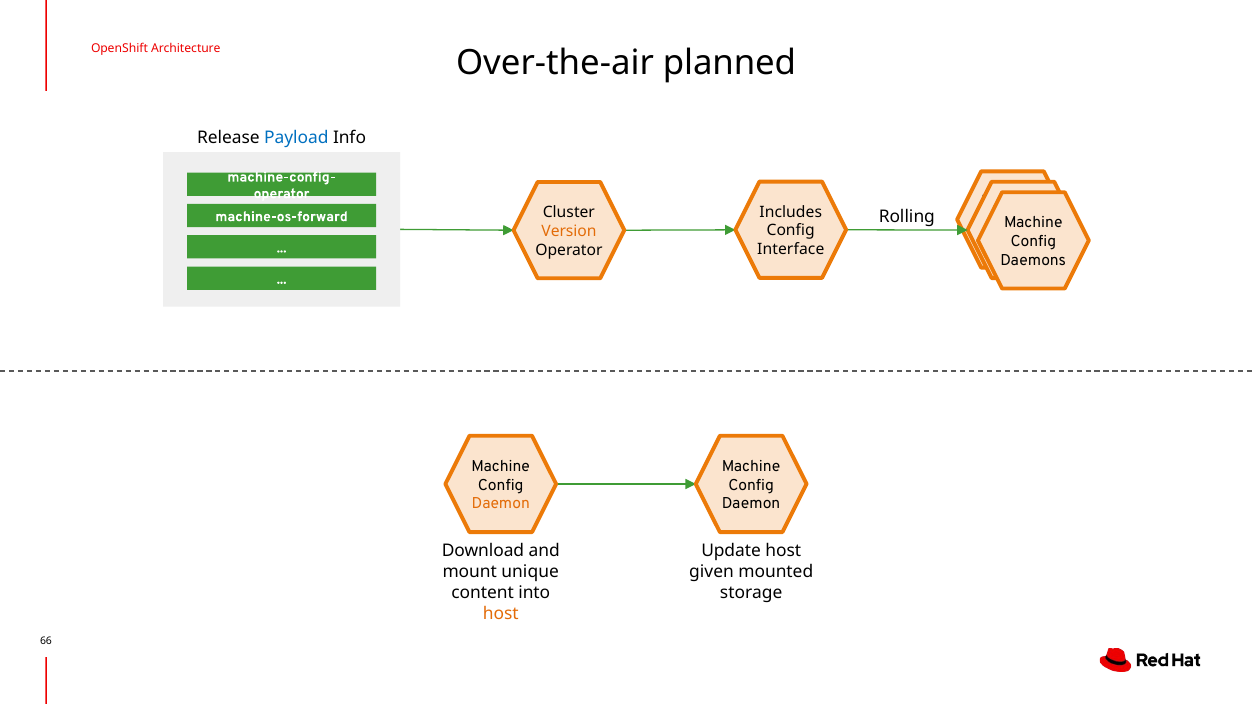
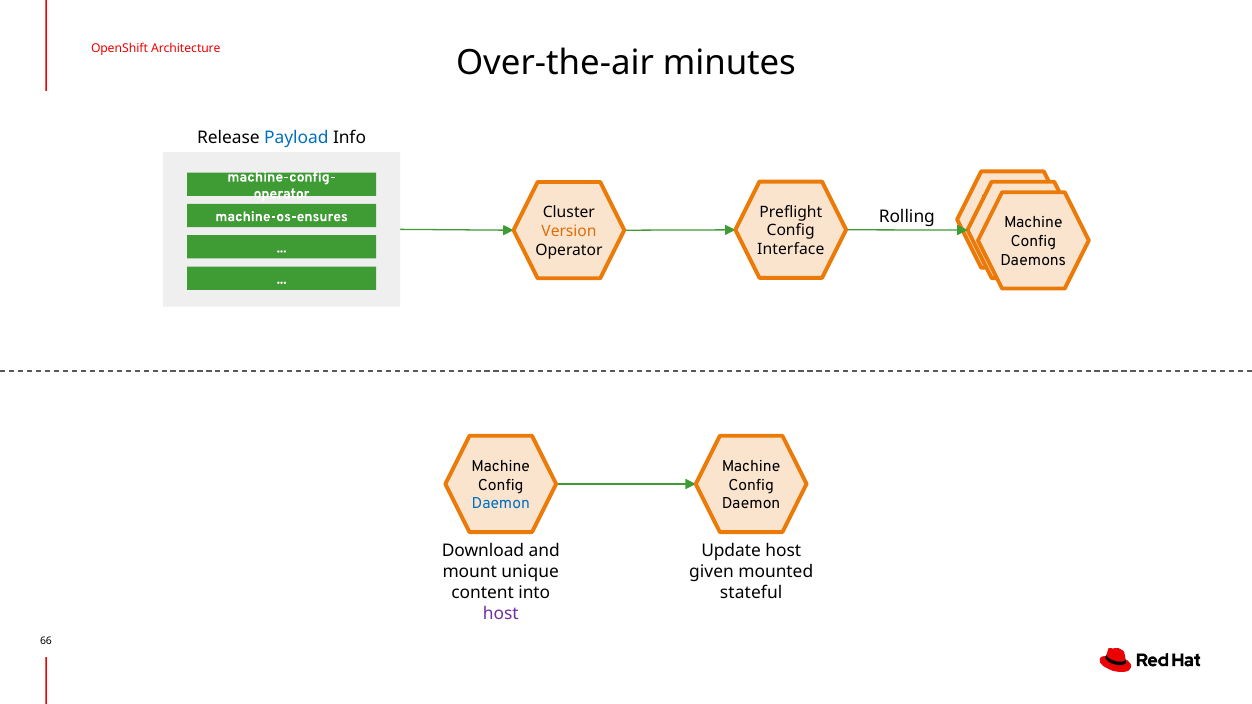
planned: planned -> minutes (729, 63)
Includes: Includes -> Preflight (791, 212)
machine-os-forward: machine-os-forward -> machine-os-ensures (282, 217)
Daemon colour: orange -> blue (501, 504)
storage: storage -> stateful (751, 593)
host colour: orange -> purple (501, 614)
